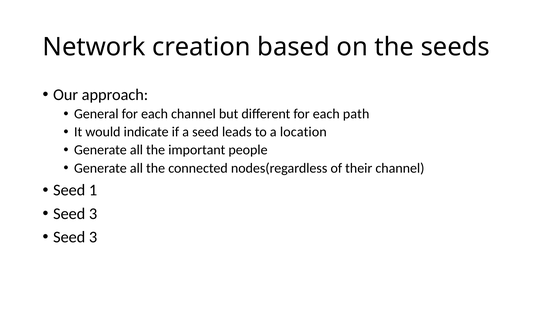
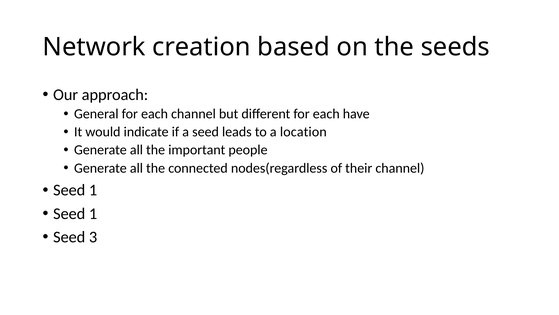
path: path -> have (356, 114)
3: 3 -> 1 (93, 213)
